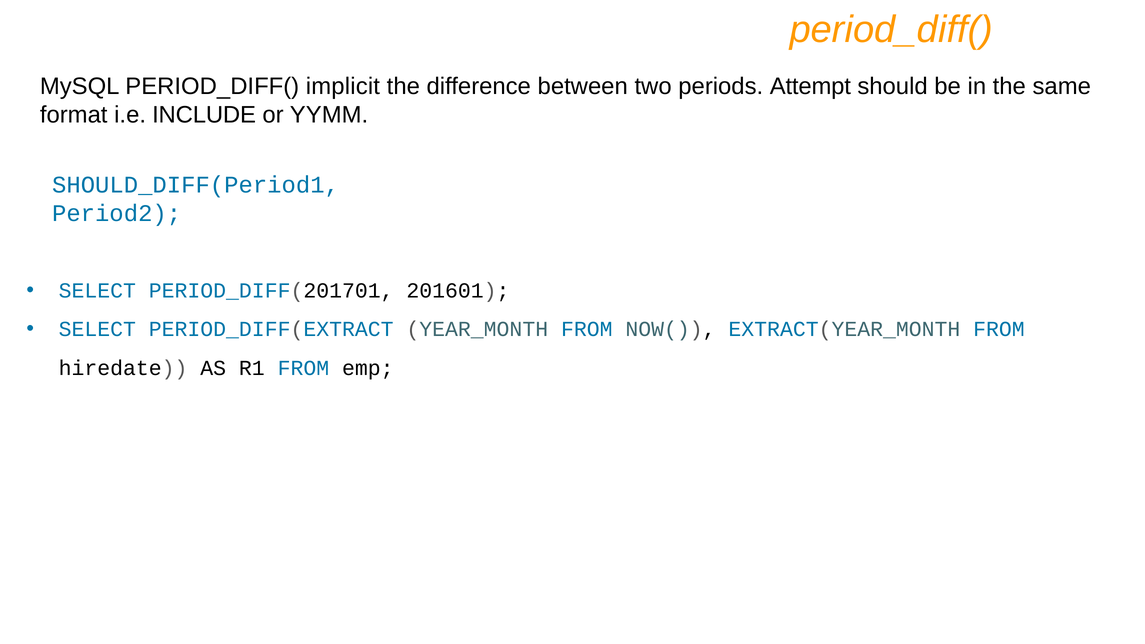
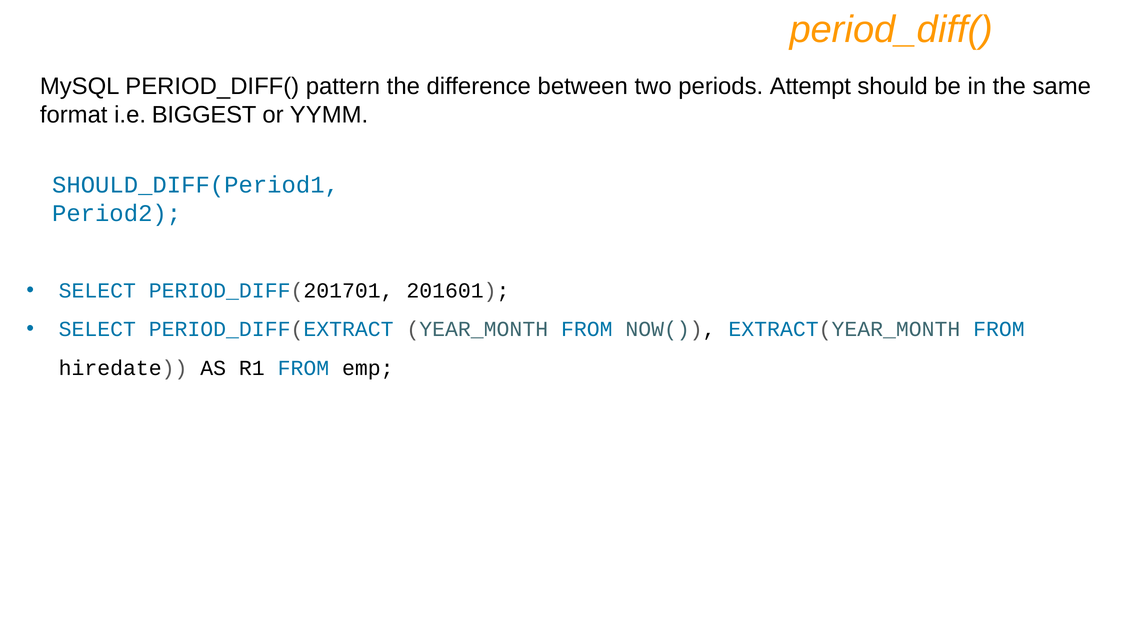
implicit: implicit -> pattern (343, 86)
INCLUDE: INCLUDE -> BIGGEST (204, 115)
